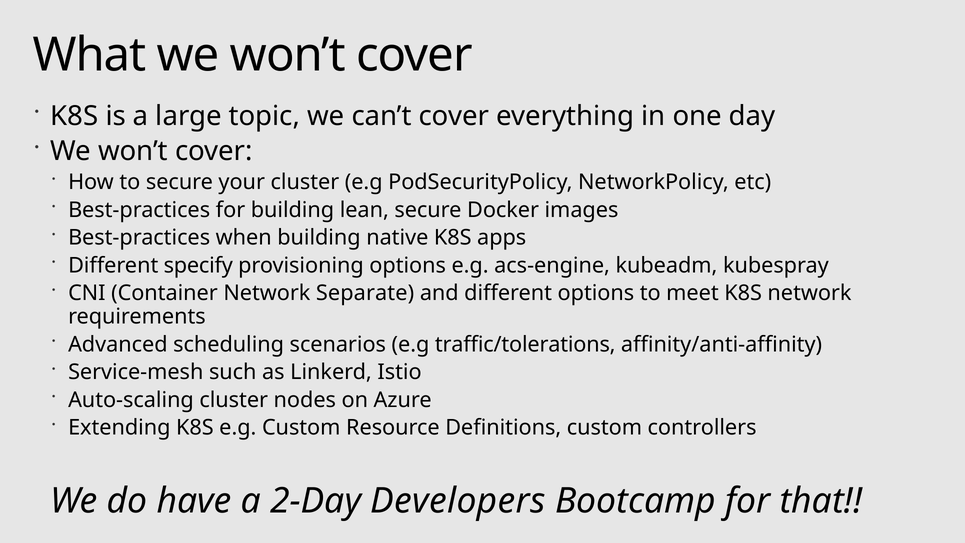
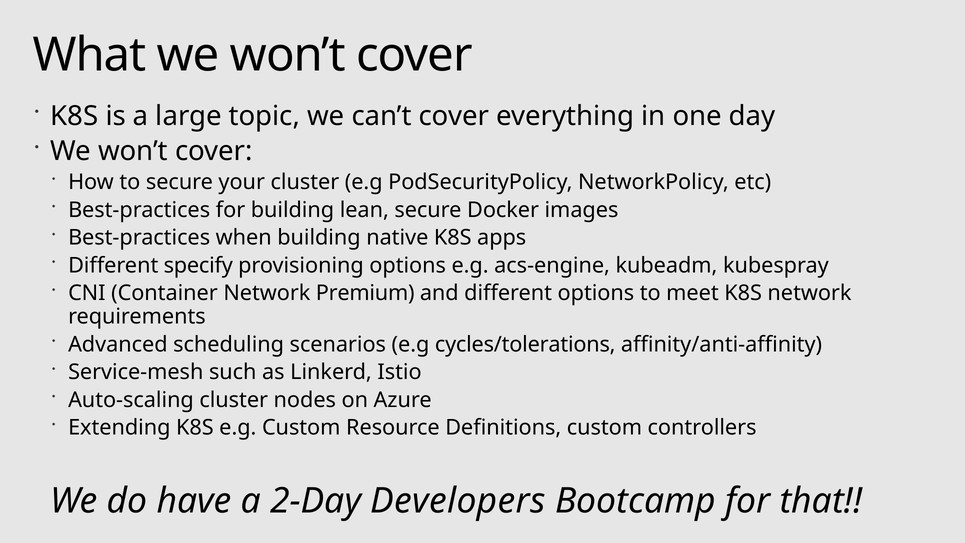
Separate: Separate -> Premium (365, 293)
traffic/tolerations: traffic/tolerations -> cycles/tolerations (525, 344)
